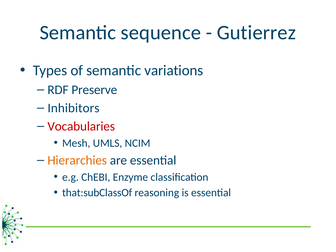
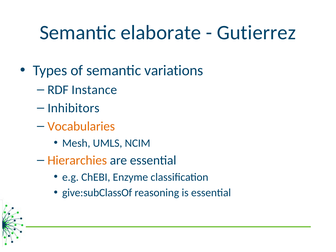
sequence: sequence -> elaborate (161, 33)
Preserve: Preserve -> Instance (94, 90)
Vocabularies colour: red -> orange (81, 126)
that:subClassOf: that:subClassOf -> give:subClassOf (97, 193)
